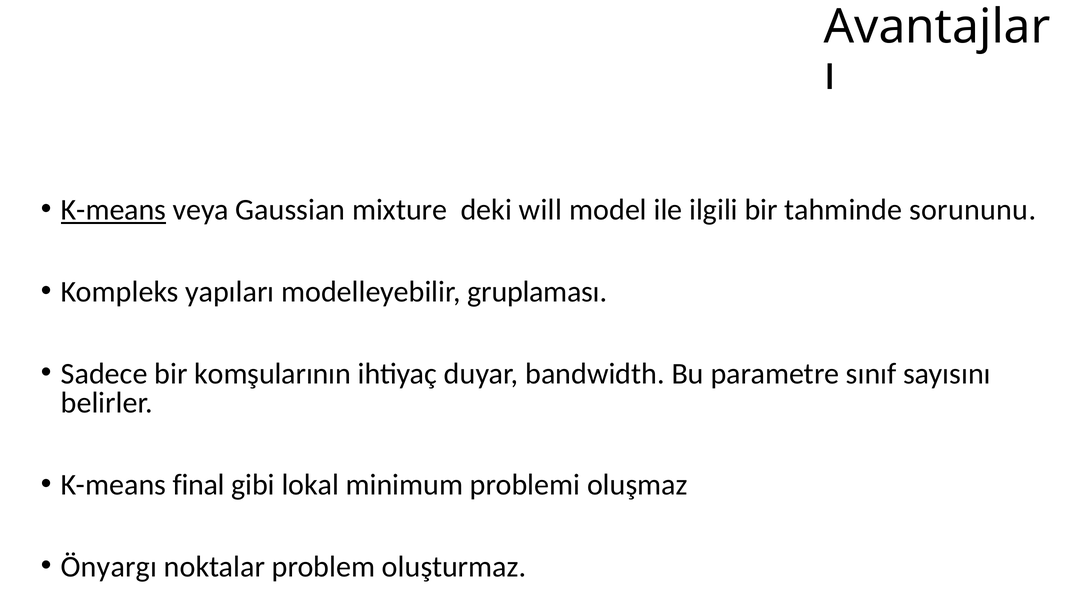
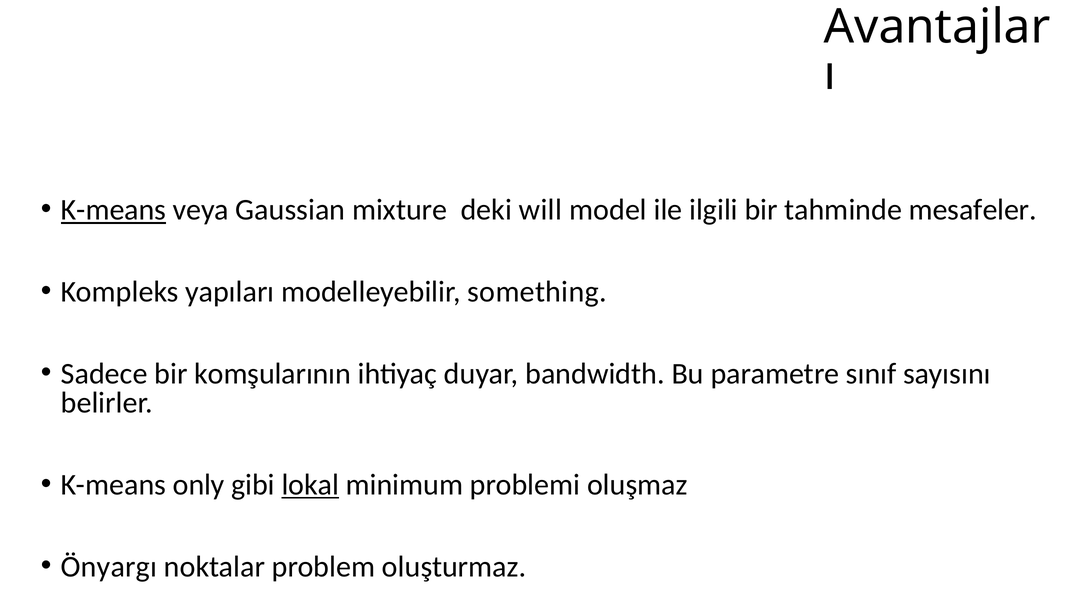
sorununu: sorununu -> mesafeler (973, 210)
gruplaması: gruplaması -> something (537, 292)
final: final -> only (199, 485)
lokal underline: none -> present (310, 485)
